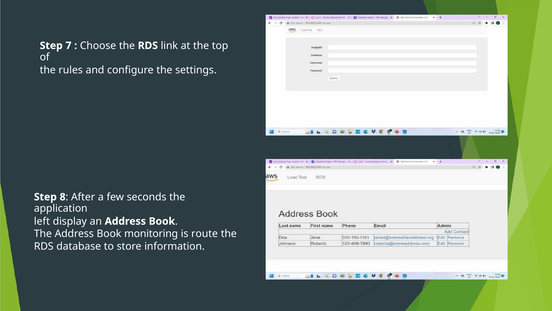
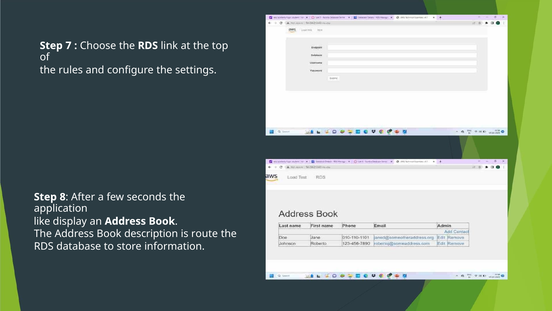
left: left -> like (42, 221)
monitoring: monitoring -> description (151, 233)
